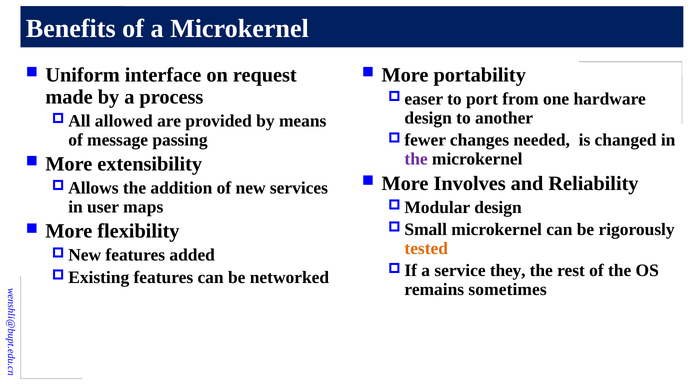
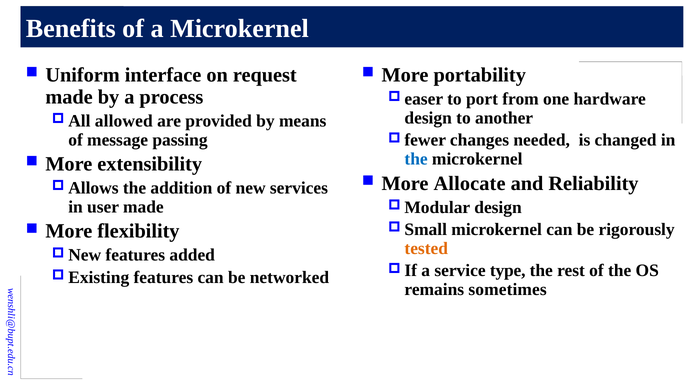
the colour: purple -> blue (416, 159)
Involves: Involves -> Allocate (470, 183)
user maps: maps -> made (143, 207)
they: they -> type (508, 271)
